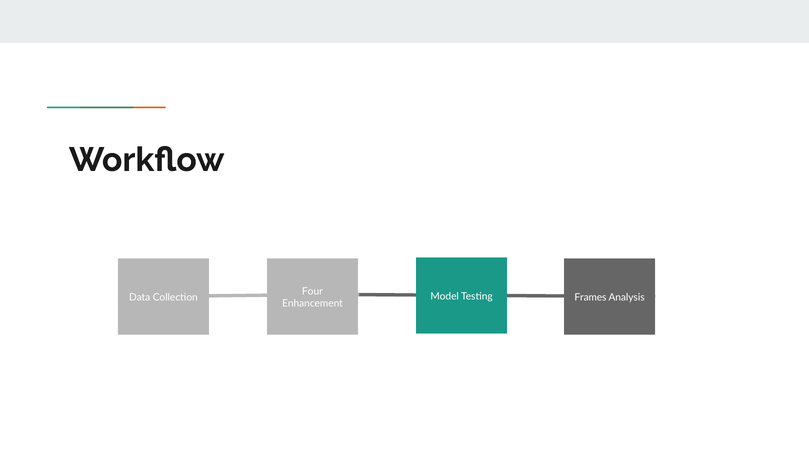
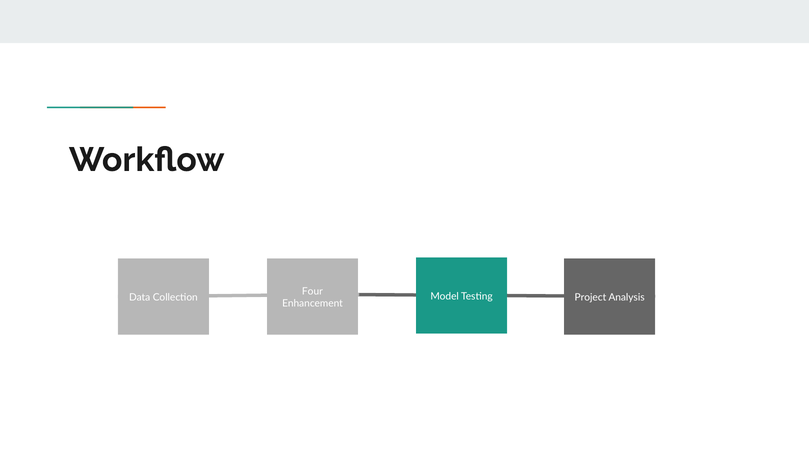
Frames: Frames -> Project (590, 297)
